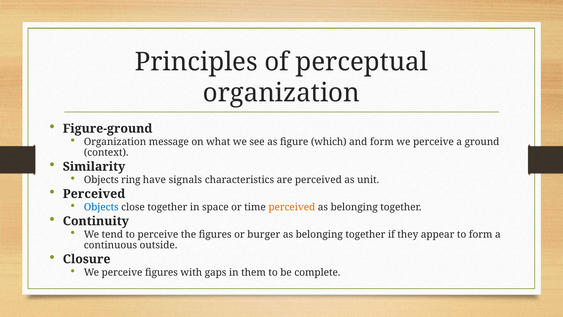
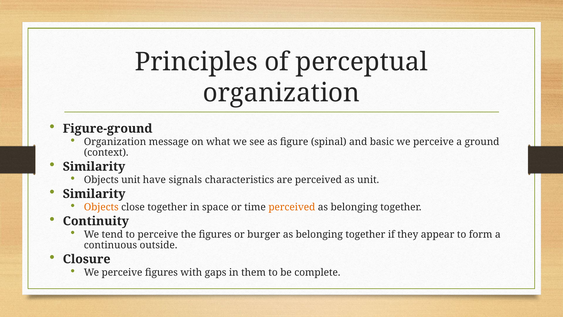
which: which -> spinal (329, 142)
and form: form -> basic (382, 142)
Objects ring: ring -> unit (131, 180)
Perceived: Perceived -> Similarity (94, 194)
Objects colour: blue -> orange (101, 207)
